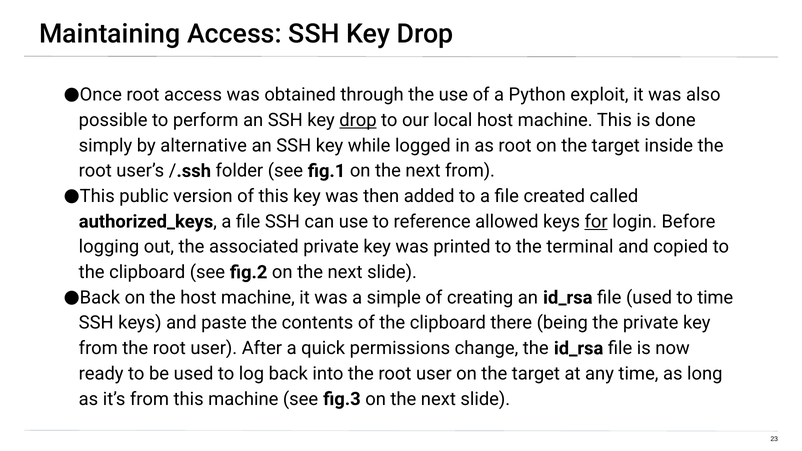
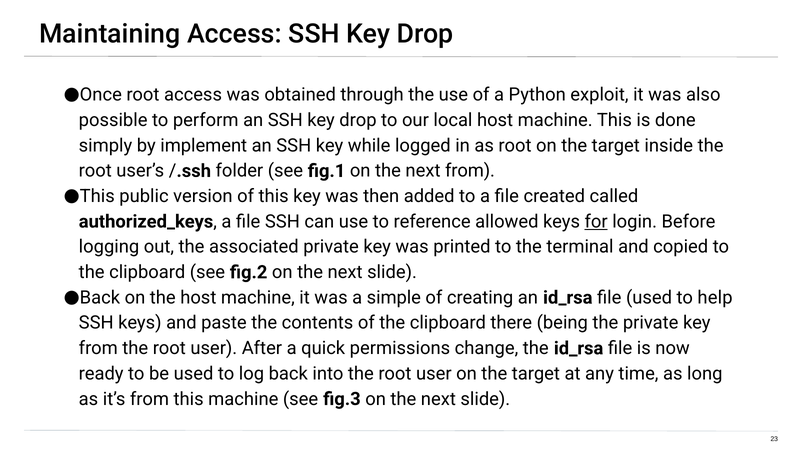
drop underline: present -> none (358, 120)
alternative: alternative -> implement (204, 146)
to time: time -> help (715, 298)
